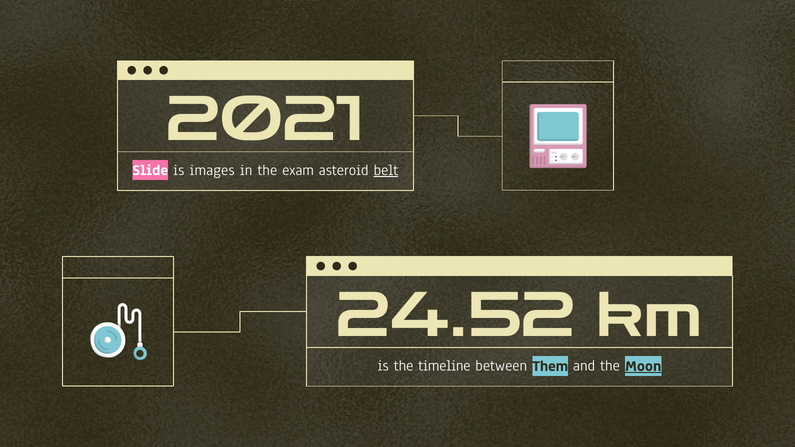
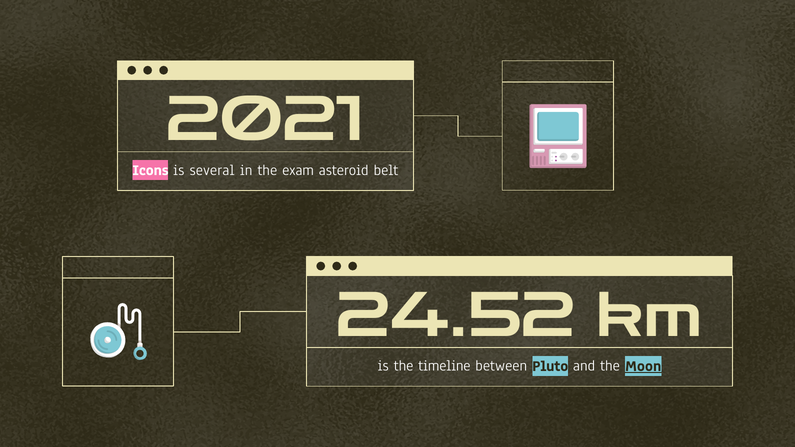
Slide: Slide -> Icons (150, 170)
images: images -> several (212, 170)
belt underline: present -> none (386, 170)
Them: Them -> Pluto (550, 366)
